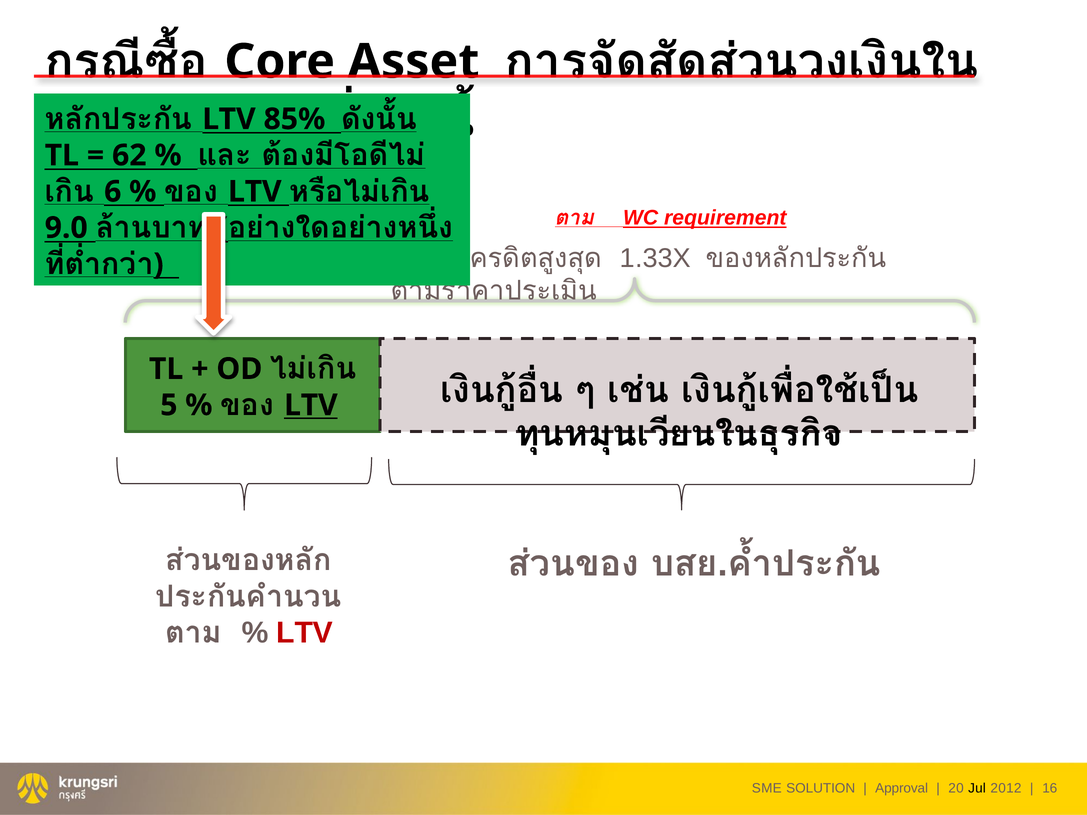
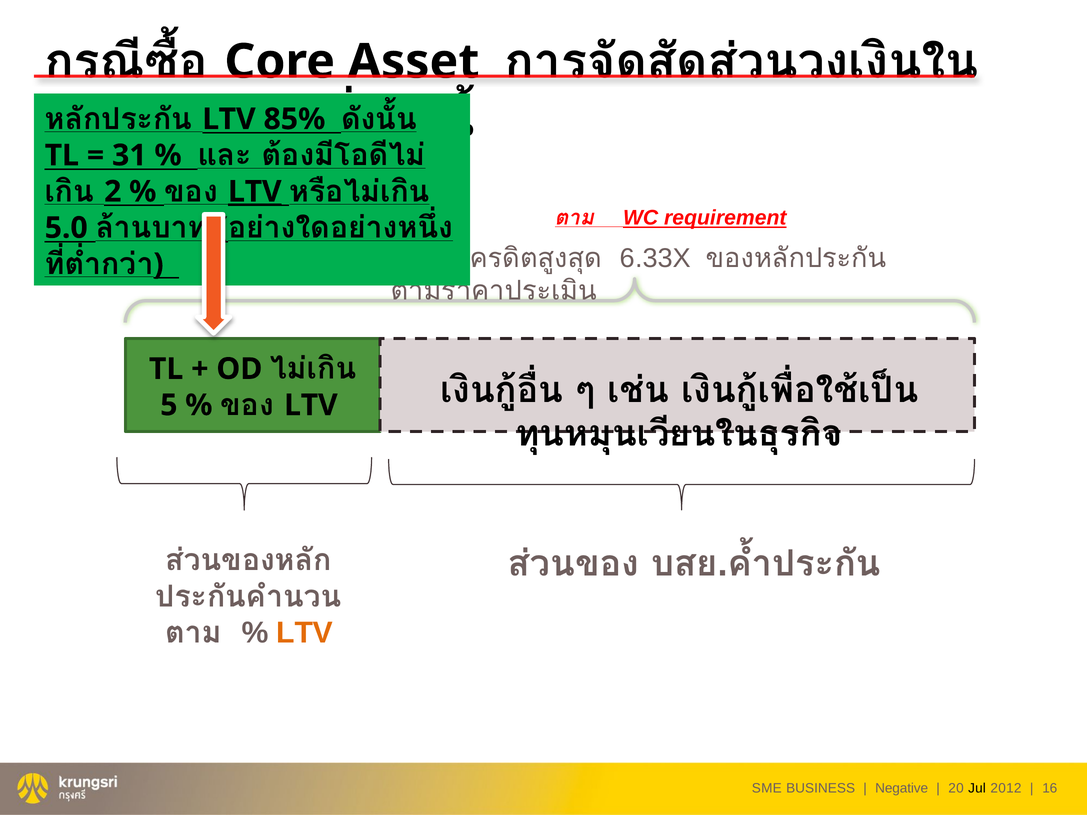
62: 62 -> 31 (129, 155)
6: 6 -> 2 (113, 192)
LTV underline: none -> present (255, 192)
9.0: 9.0 -> 5.0 (66, 228)
1.33X: 1.33X -> 6.33X (655, 258)
LTV underline: present -> none (311, 405)
LTV colour: red -> orange (305, 633)
SOLUTION: SOLUTION -> BUSINESS (821, 788)
Approval: Approval -> Negative (902, 788)
